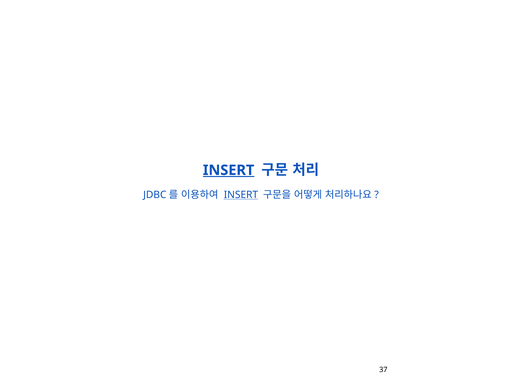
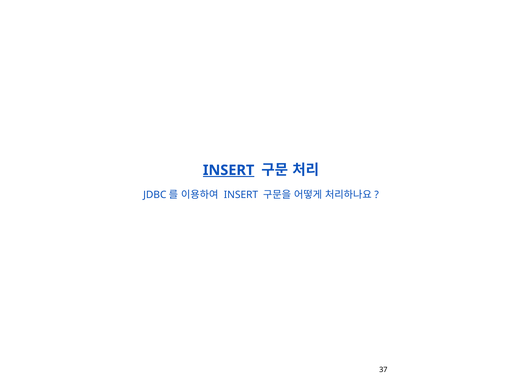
INSERT underline: present -> none (241, 195)
